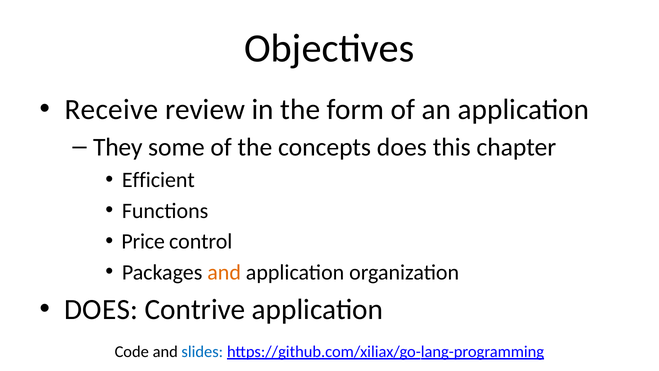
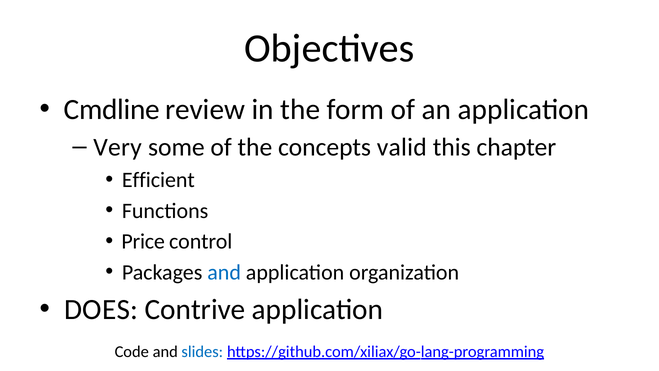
Receive: Receive -> Cmdline (112, 109)
They: They -> Very (118, 147)
concepts does: does -> valid (402, 147)
and colour: orange -> blue (224, 272)
